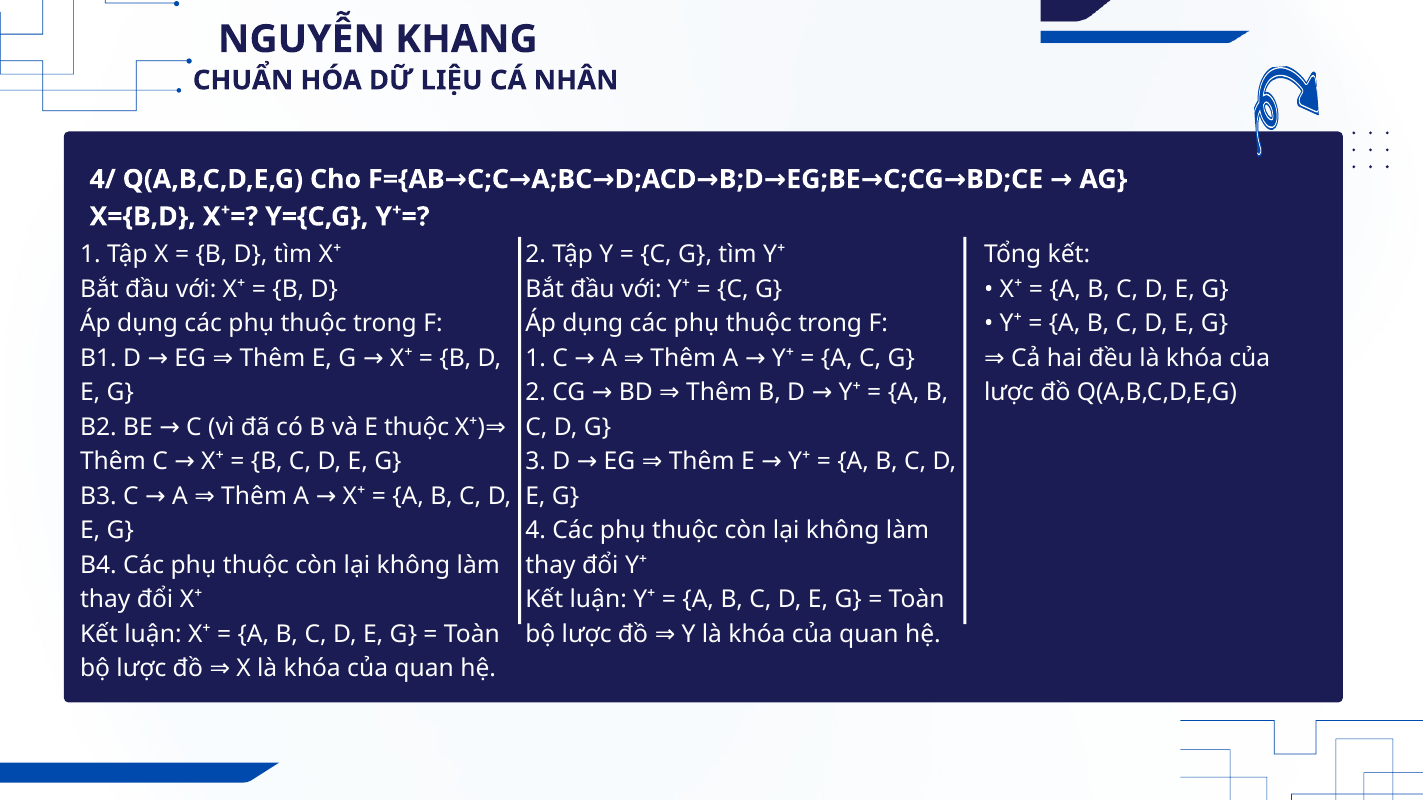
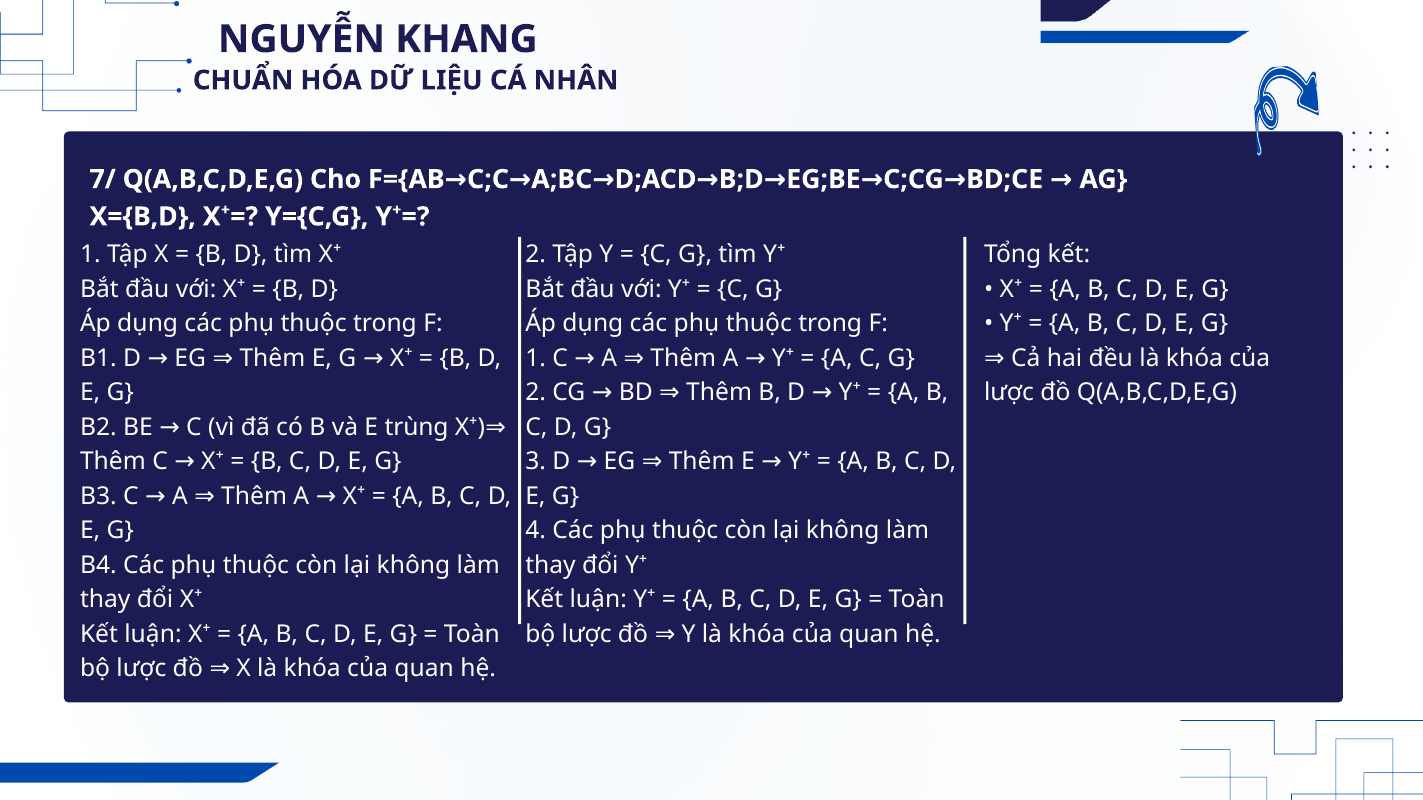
4/: 4/ -> 7/ (103, 179)
E thuộc: thuộc -> trùng (417, 427)
